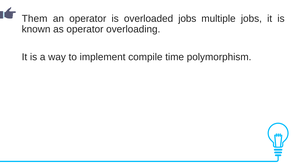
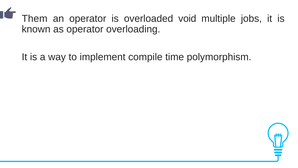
overloaded jobs: jobs -> void (187, 19)
